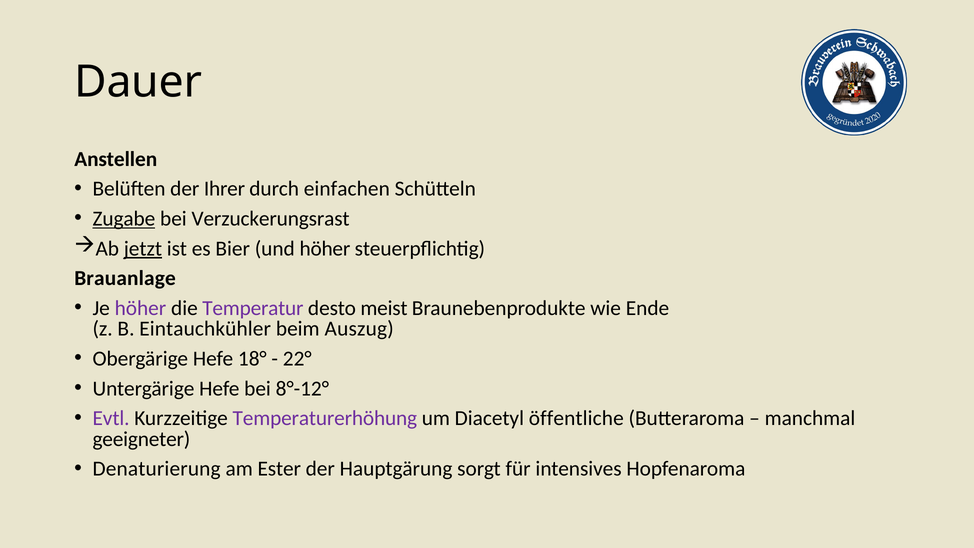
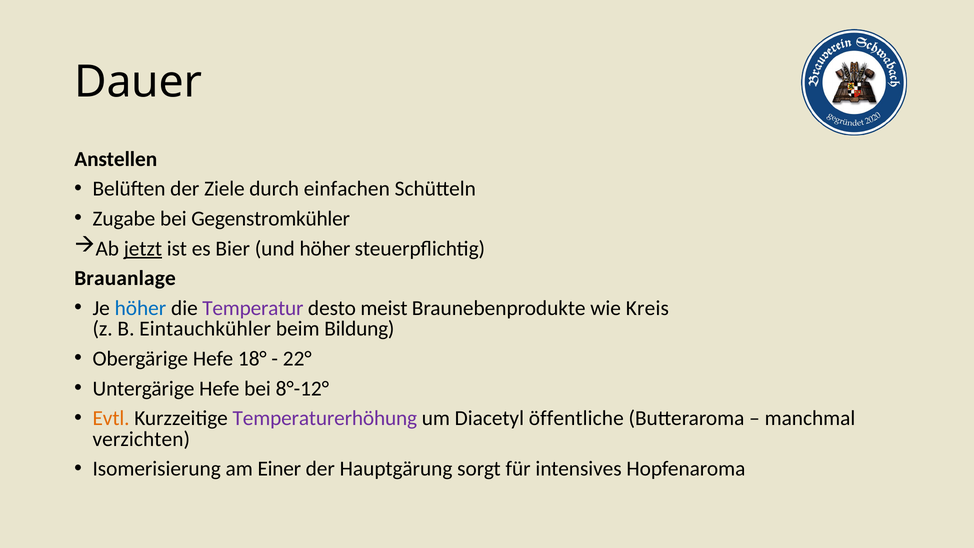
Ihrer: Ihrer -> Ziele (224, 189)
Zugabe underline: present -> none (124, 219)
Verzuckerungsrast: Verzuckerungsrast -> Gegenstromkühler (271, 219)
höher colour: purple -> blue (140, 308)
Ende: Ende -> Kreis (647, 308)
Auszug: Auszug -> Bildung (359, 329)
Evtl colour: purple -> orange (111, 418)
geeigneter: geeigneter -> verzichten (141, 439)
Denaturierung: Denaturierung -> Isomerisierung (157, 469)
Ester: Ester -> Einer (279, 469)
